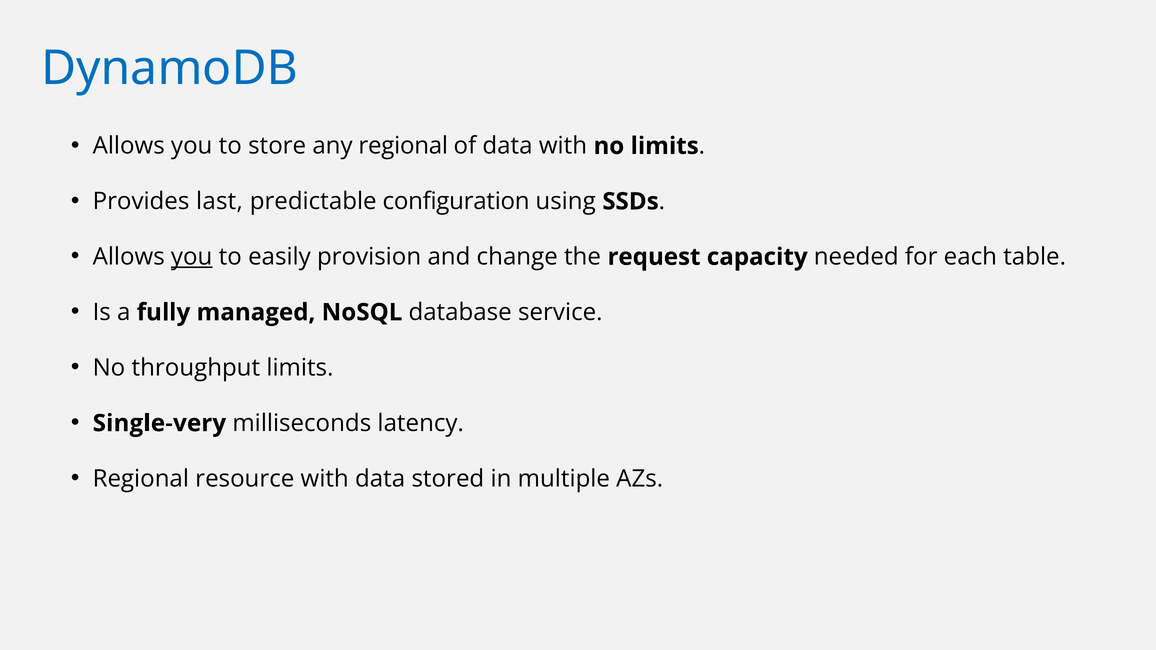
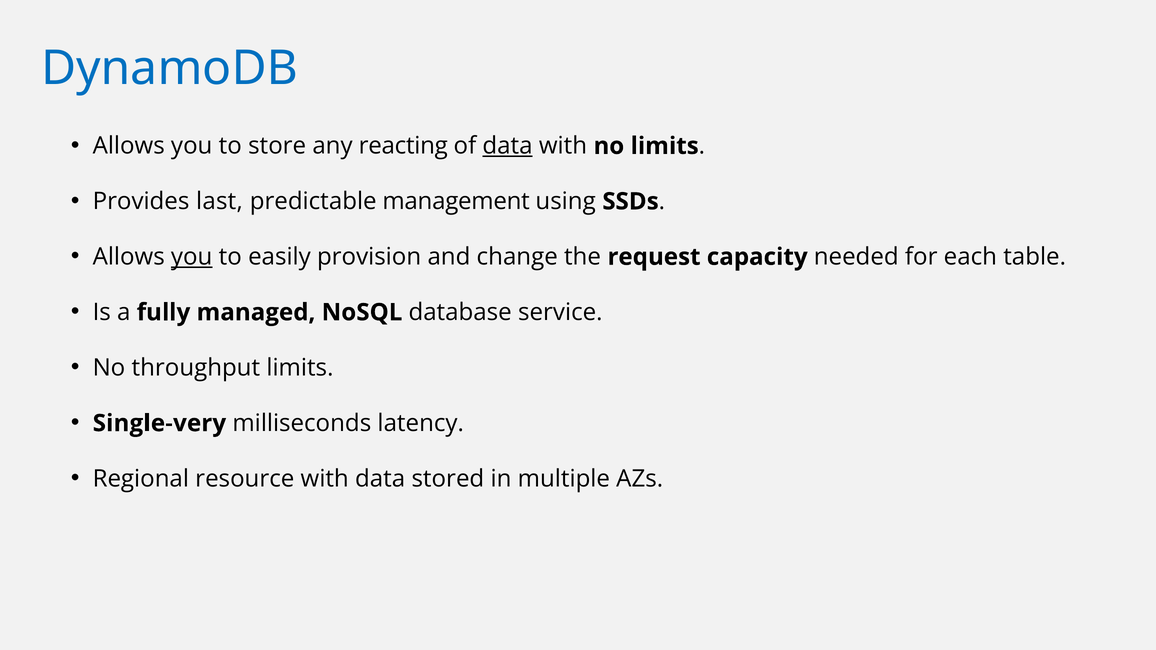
any regional: regional -> reacting (403, 146)
data underline: none -> present (508, 146)
configuration: configuration -> management (456, 202)
